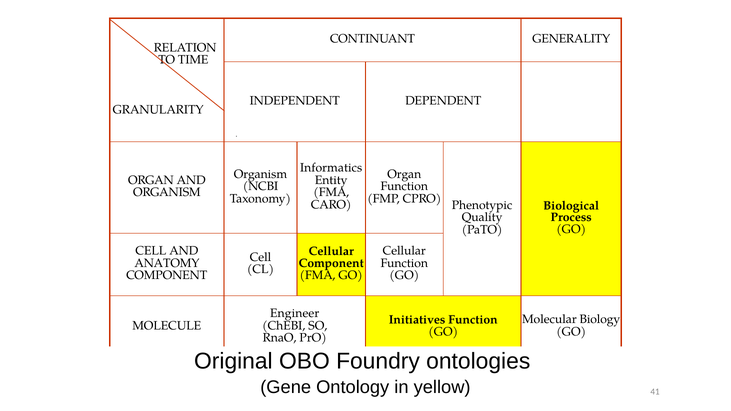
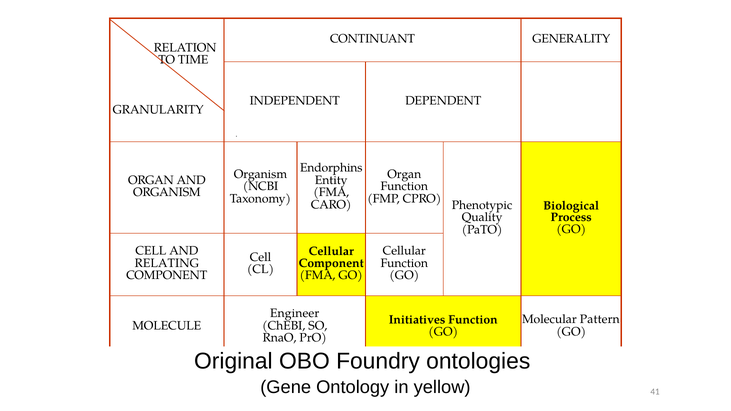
Informatics: Informatics -> Endorphins (331, 168)
ANATOMY: ANATOMY -> RELATING (167, 263)
Biology: Biology -> Pattern (600, 320)
